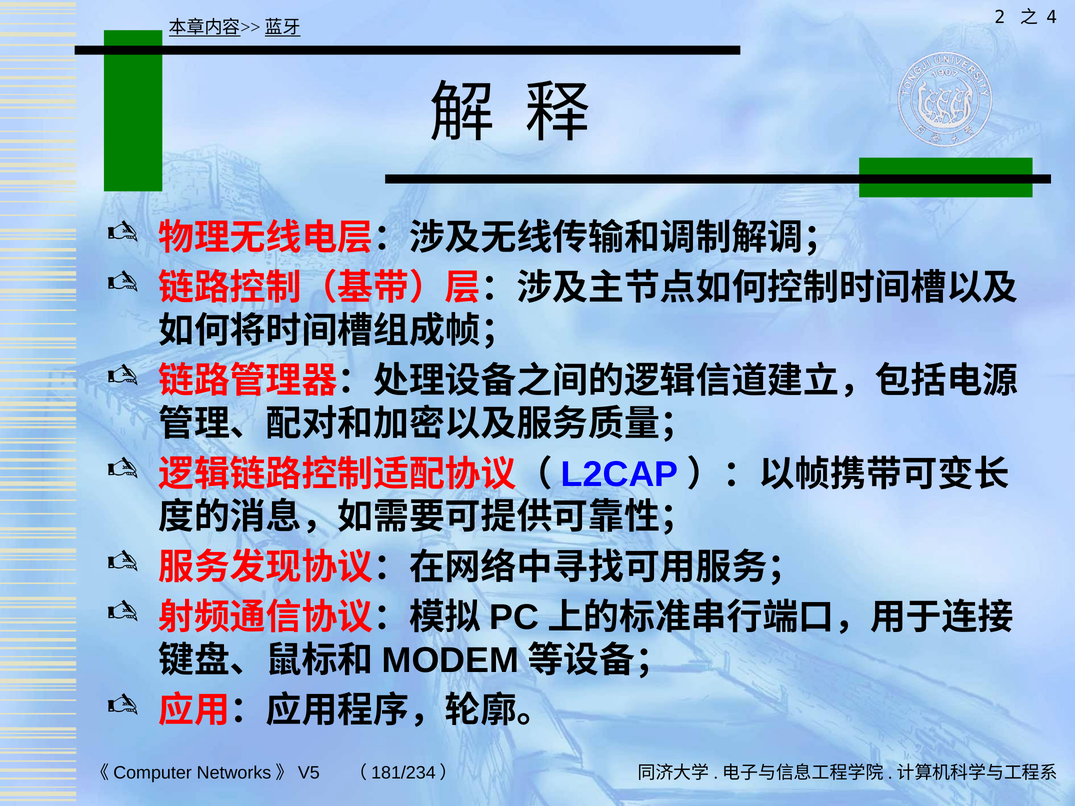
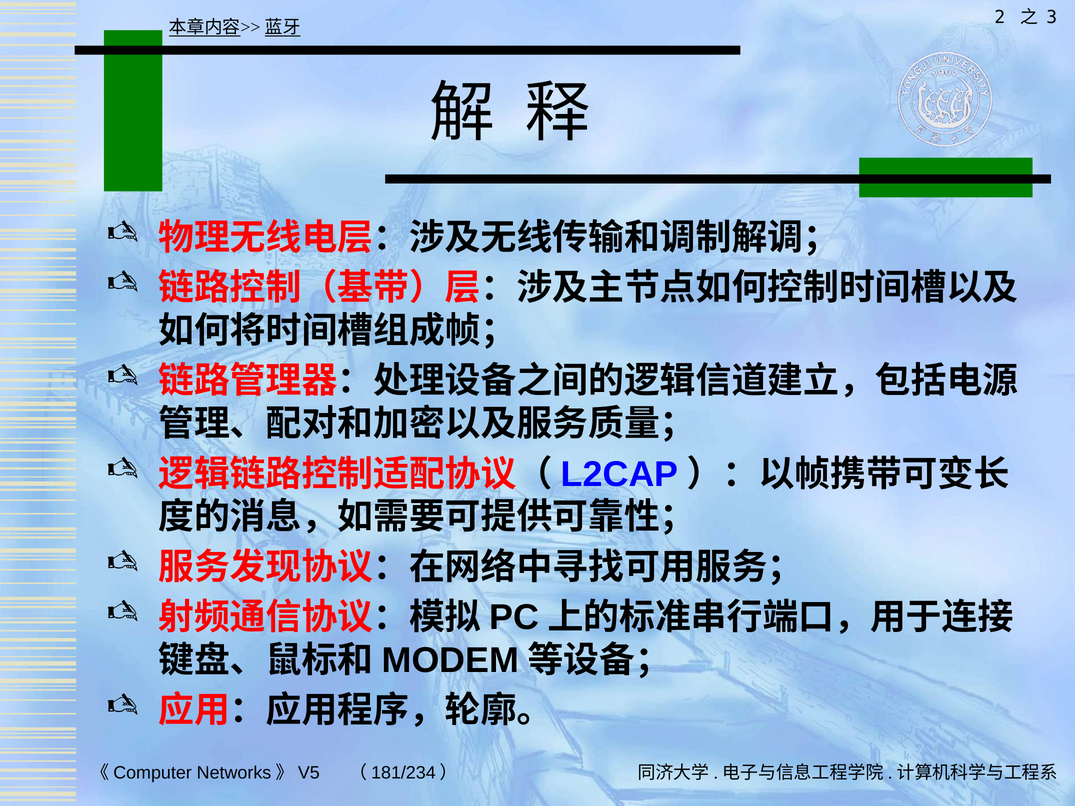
4: 4 -> 3 (1052, 17)
